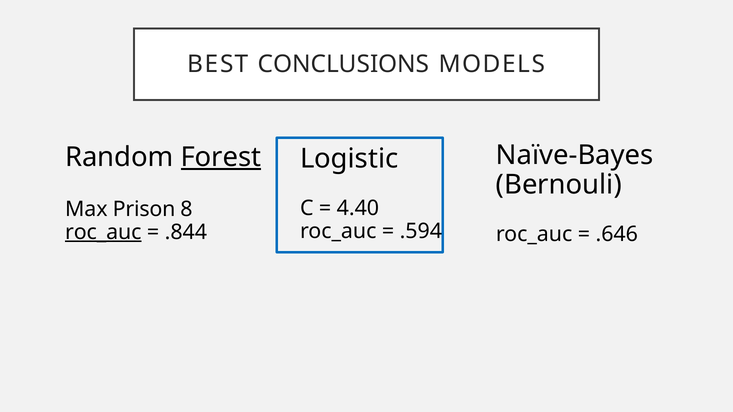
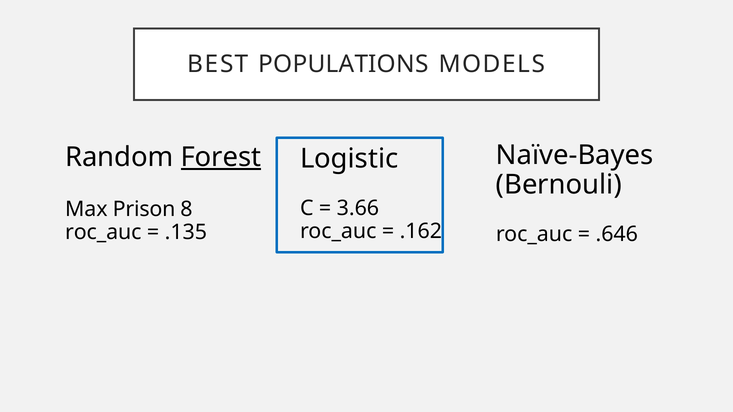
CONCLUSIONS: CONCLUSIONS -> POPULATIONS (343, 64)
4.40: 4.40 -> 3.66 (358, 208)
.594: .594 -> .162 (421, 231)
roc_auc underline: present -> none (103, 232)
.844: .844 -> .135 (186, 232)
